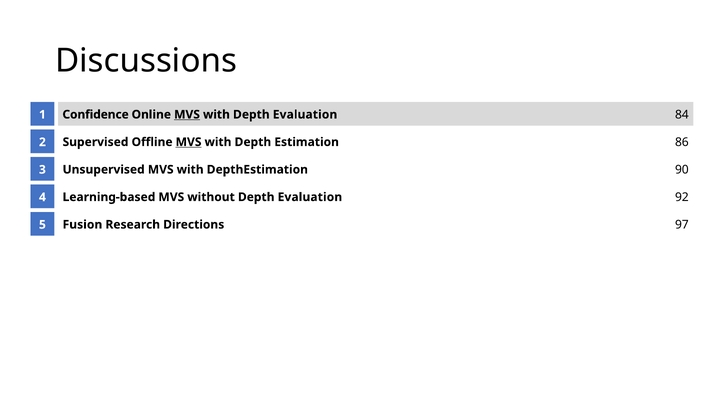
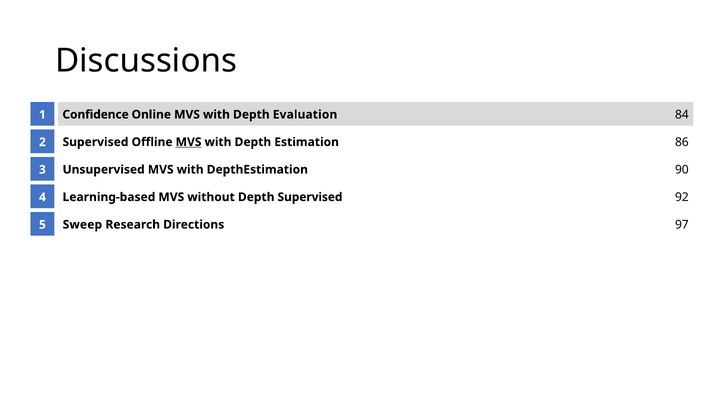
MVS underline: present -> none (187, 115)
without Depth Evaluation: Evaluation -> Supervised (310, 197)
Fusion: Fusion -> Sweep (82, 225)
